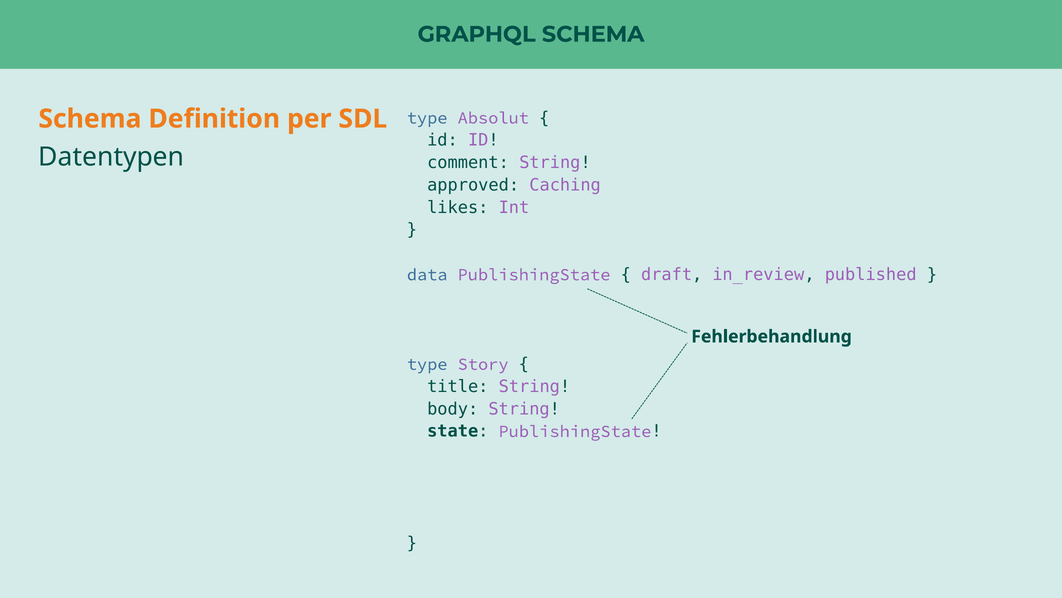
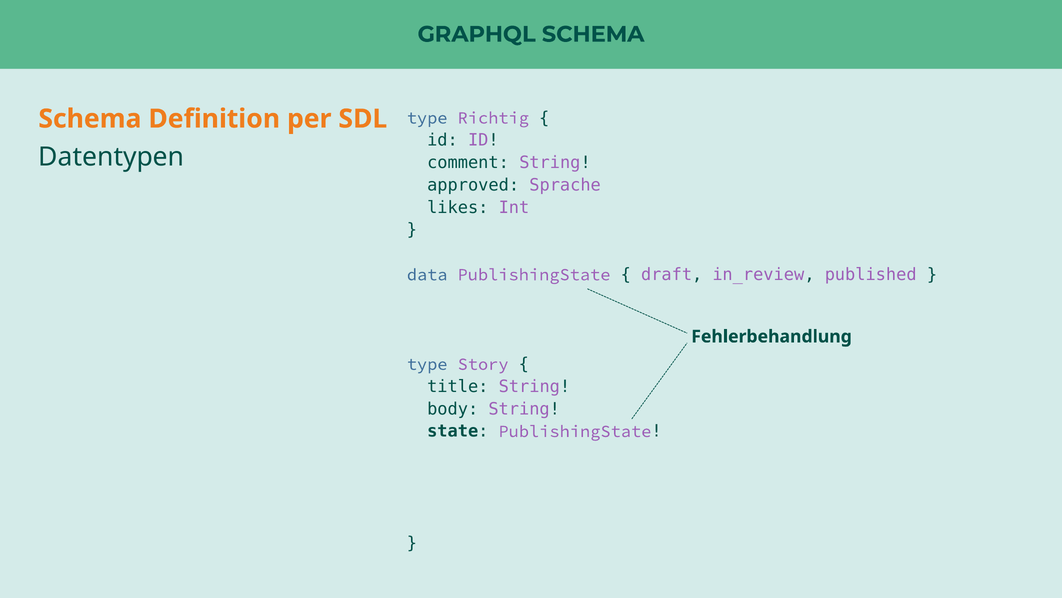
Absolut: Absolut -> Richtig (493, 118)
Caching: Caching -> Sprache (565, 185)
